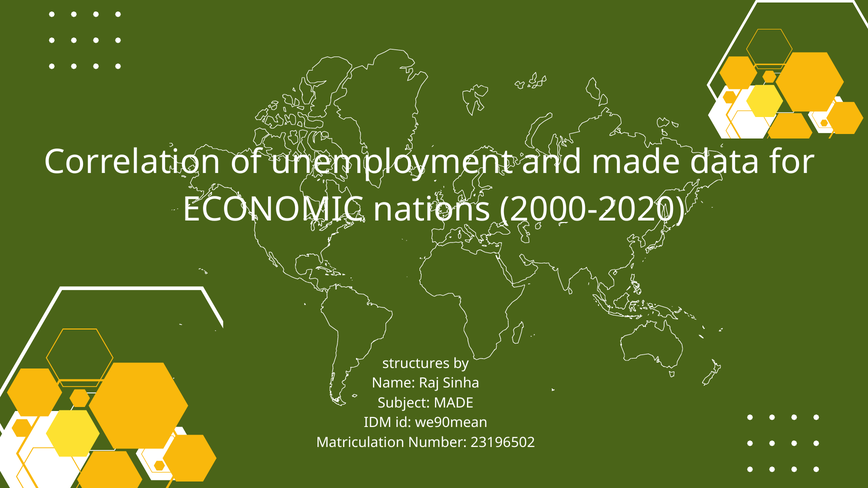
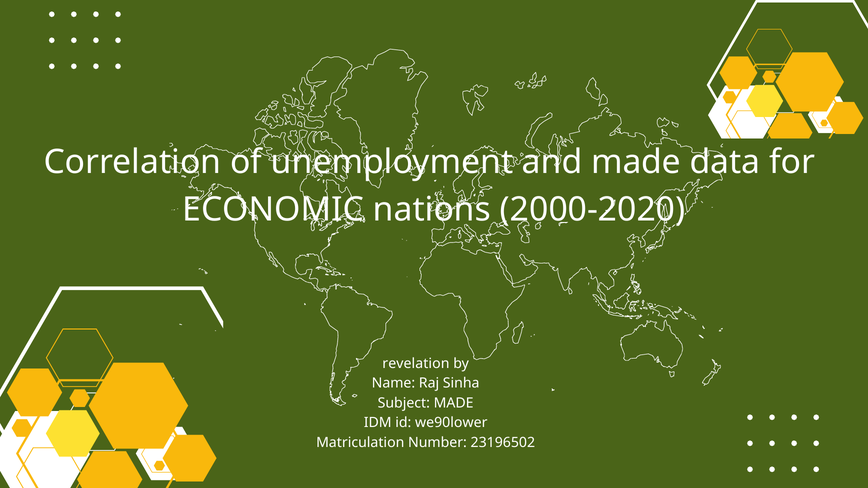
structures: structures -> revelation (416, 364)
we90mean: we90mean -> we90lower (451, 423)
